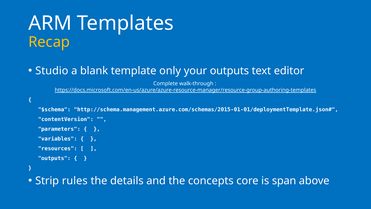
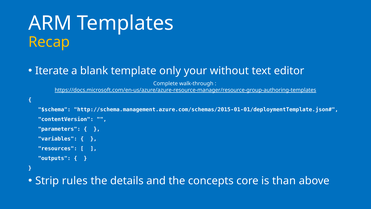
Studio: Studio -> Iterate (52, 71)
your outputs: outputs -> without (229, 71)
span: span -> than (284, 180)
